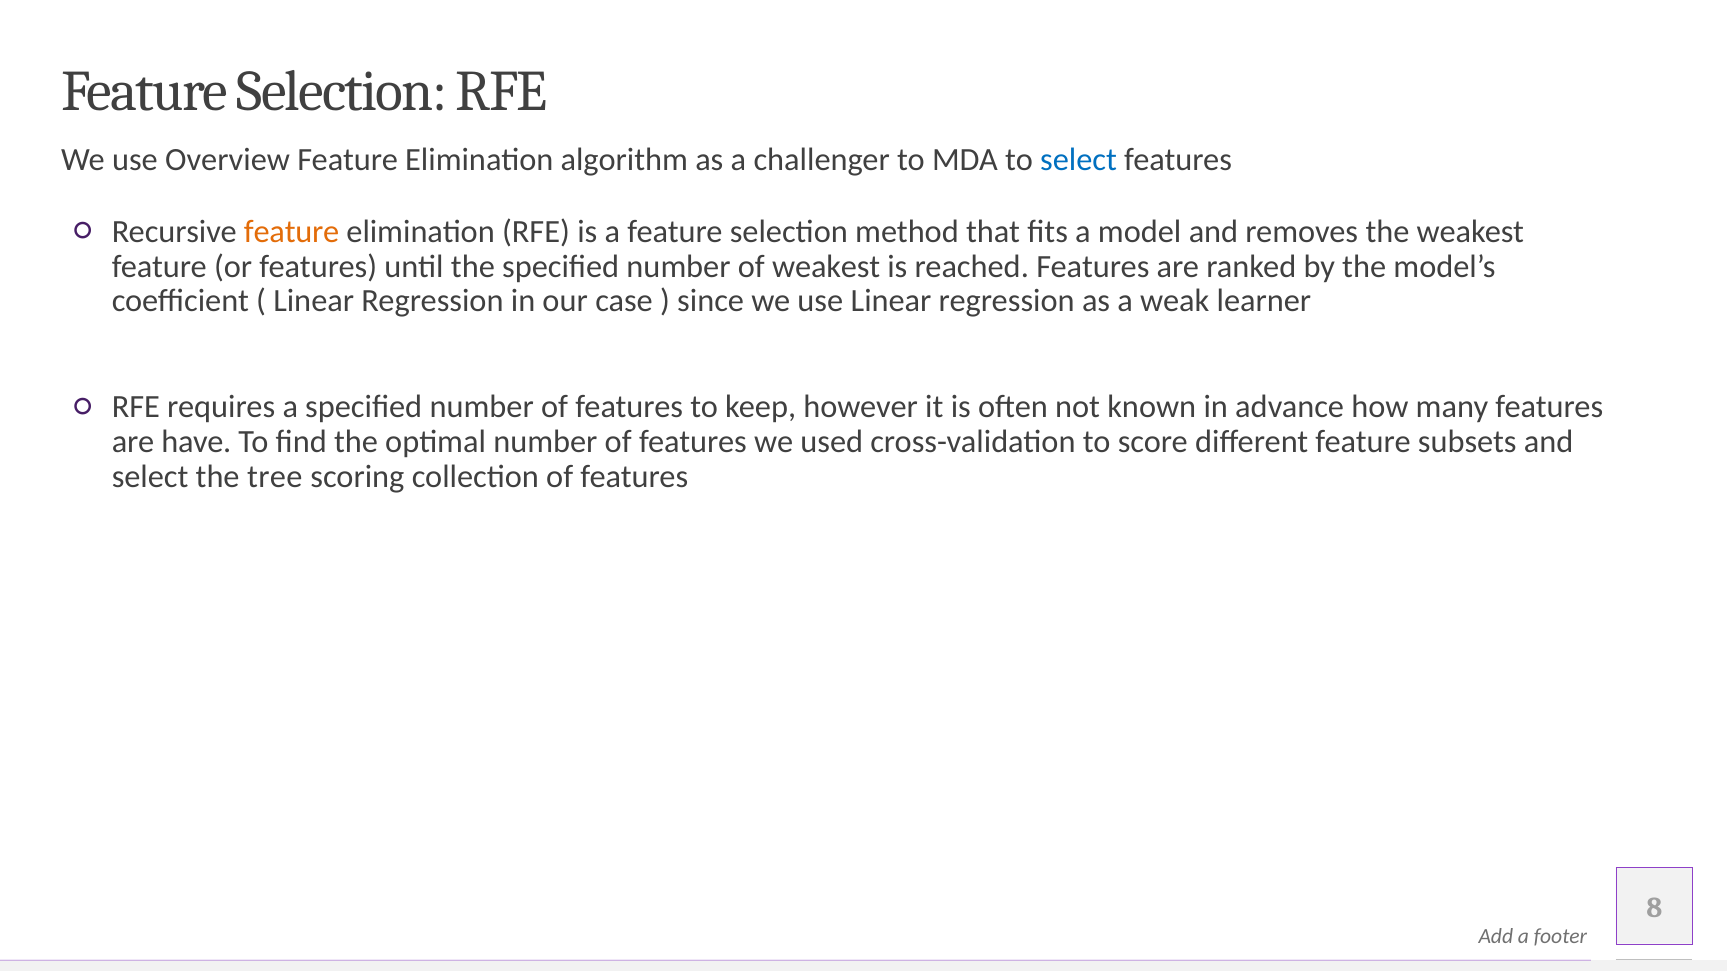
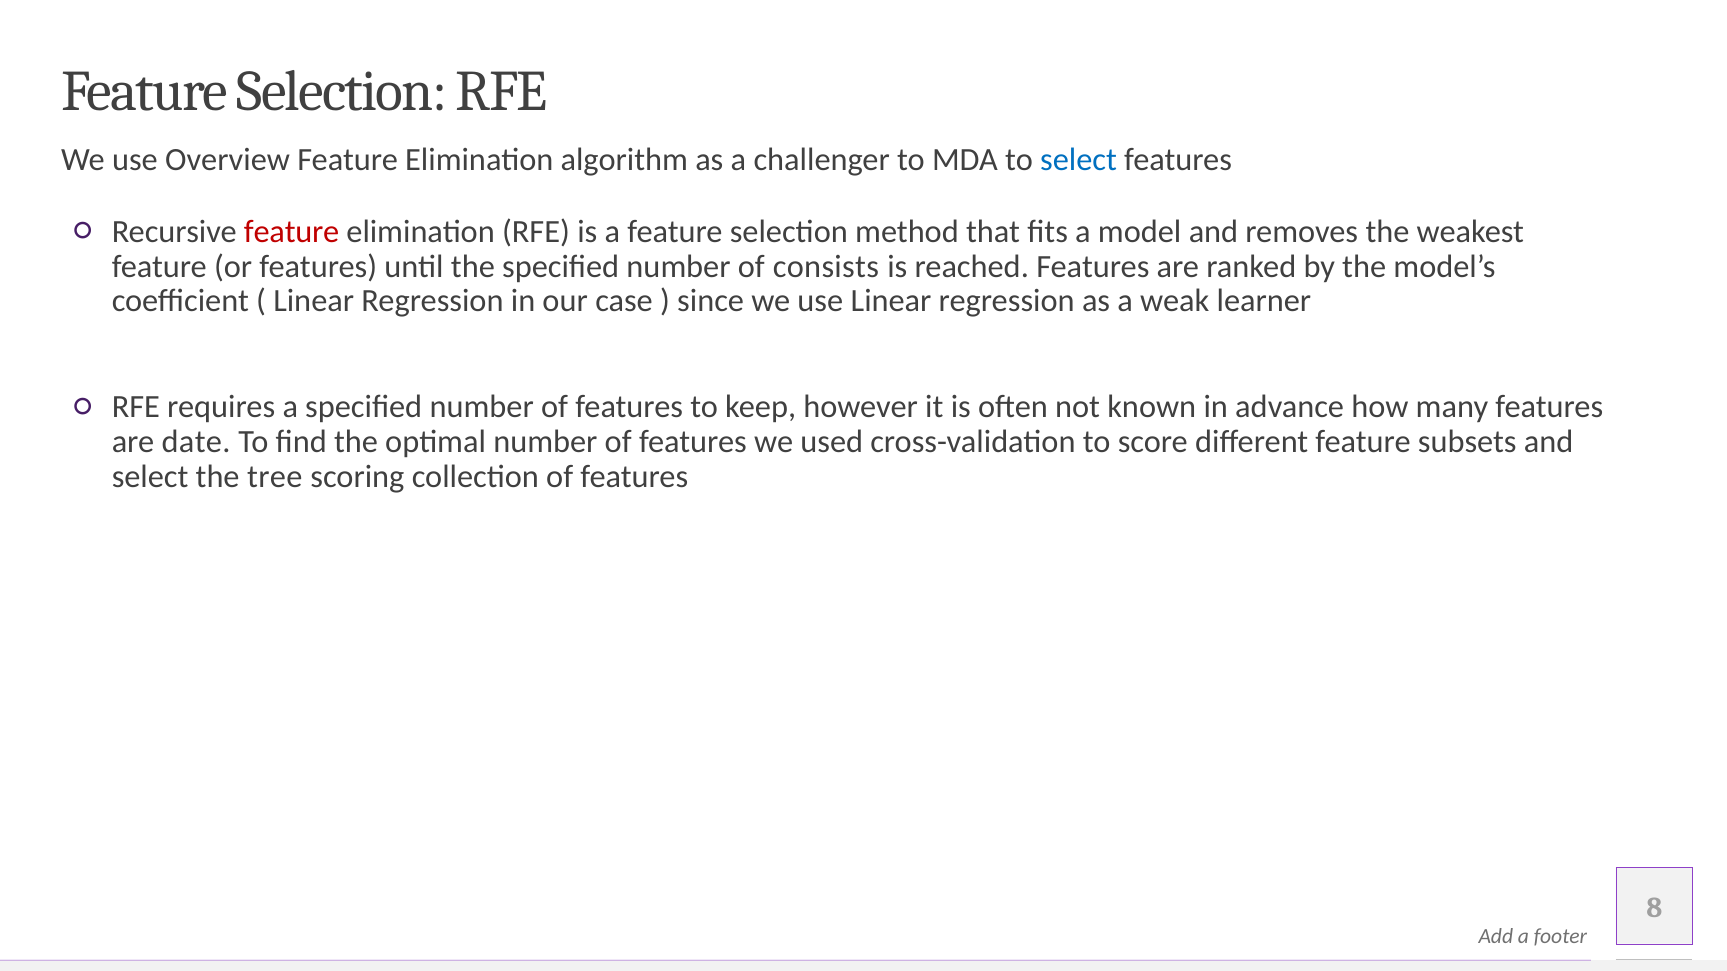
feature colour: orange -> red (292, 231)
of weakest: weakest -> consists (826, 266)
have: have -> date (196, 442)
